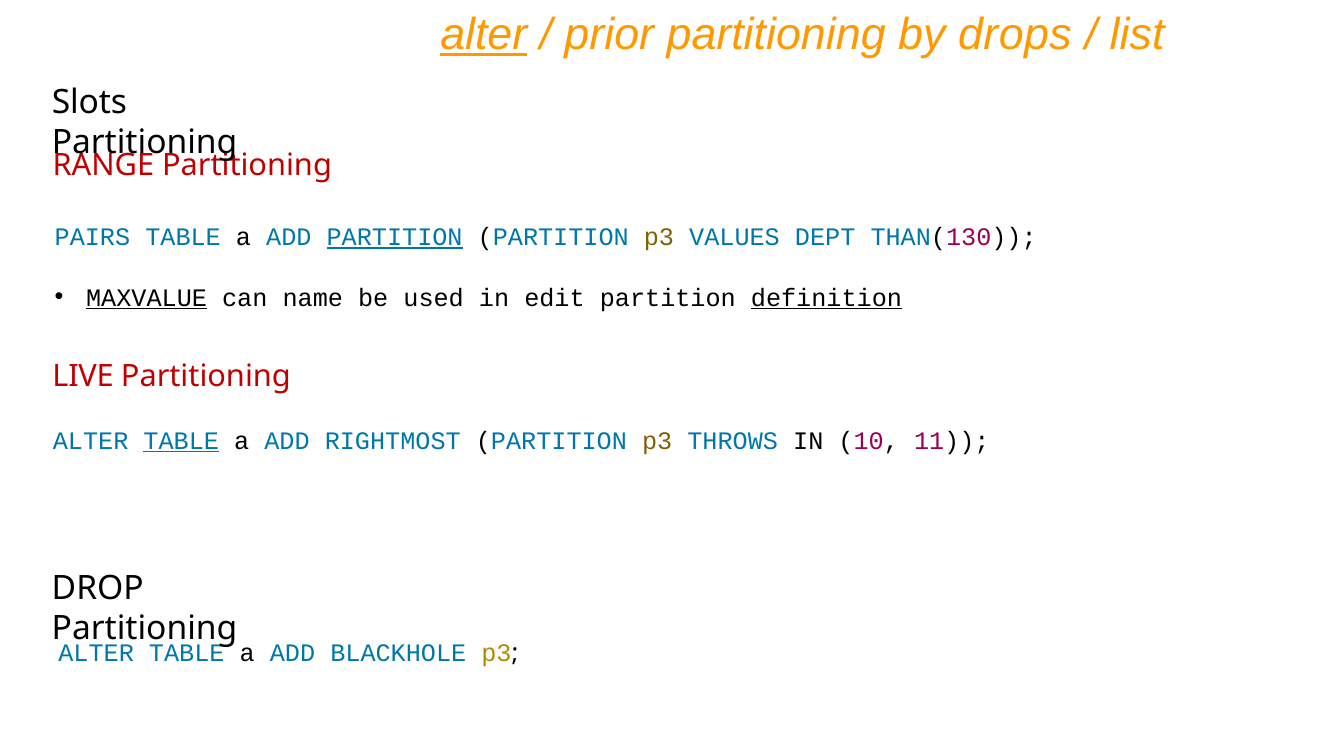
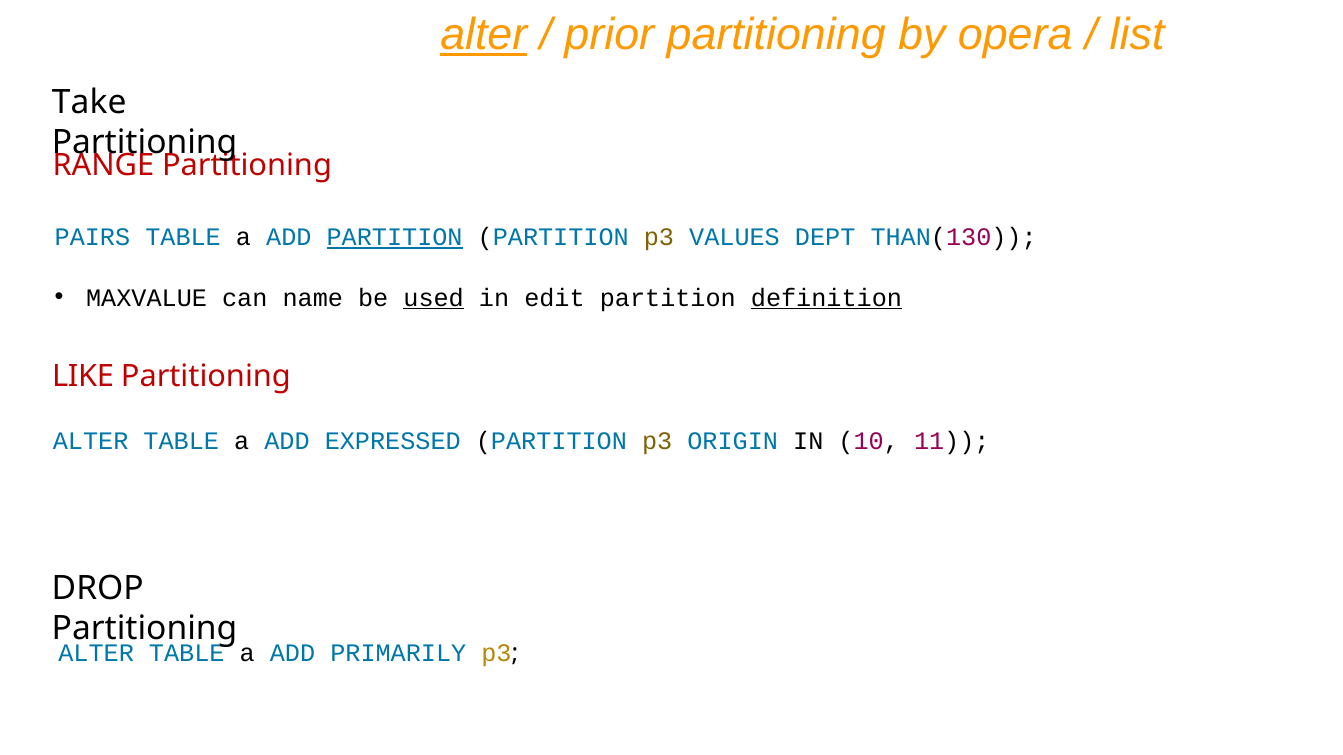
drops: drops -> opera (1015, 35)
Slots: Slots -> Take (89, 103)
MAXVALUE underline: present -> none (147, 298)
used underline: none -> present (434, 298)
LIVE: LIVE -> LIKE (83, 377)
TABLE underline: present -> none (181, 441)
RIGHTMOST: RIGHTMOST -> EXPRESSED (393, 441)
THROWS: THROWS -> ORIGIN (733, 441)
BLACKHOLE: BLACKHOLE -> PRIMARILY (398, 653)
